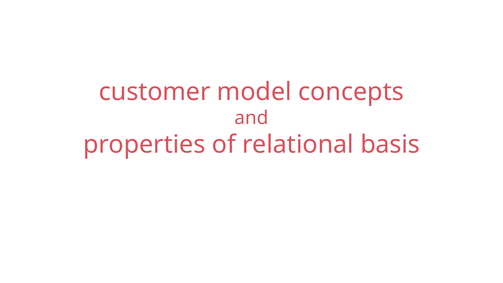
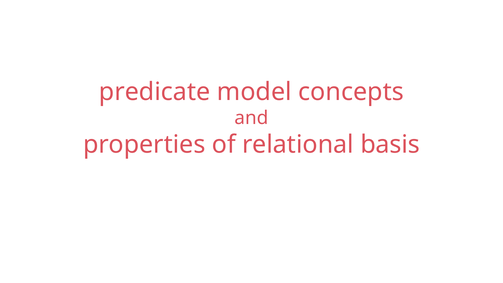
customer: customer -> predicate (155, 92)
